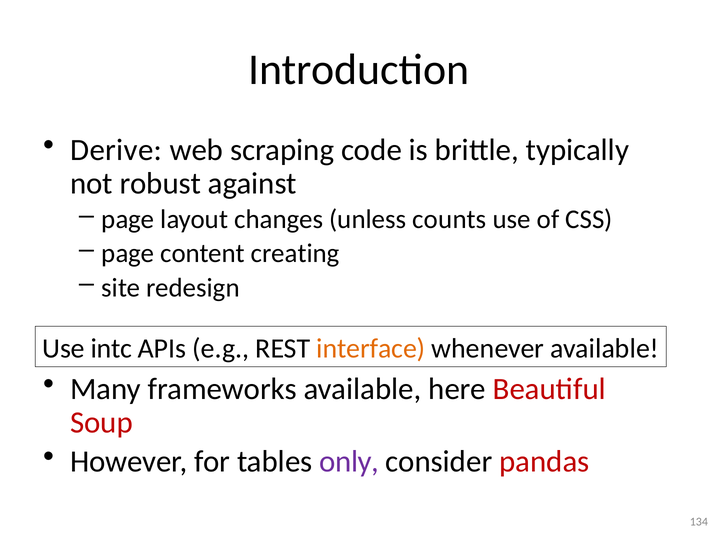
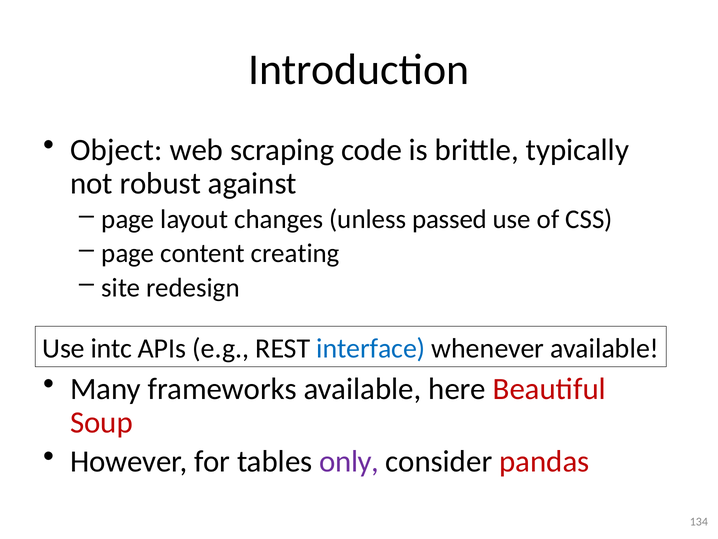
Derive: Derive -> Object (116, 150)
counts: counts -> passed (450, 219)
interface colour: orange -> blue (371, 348)
